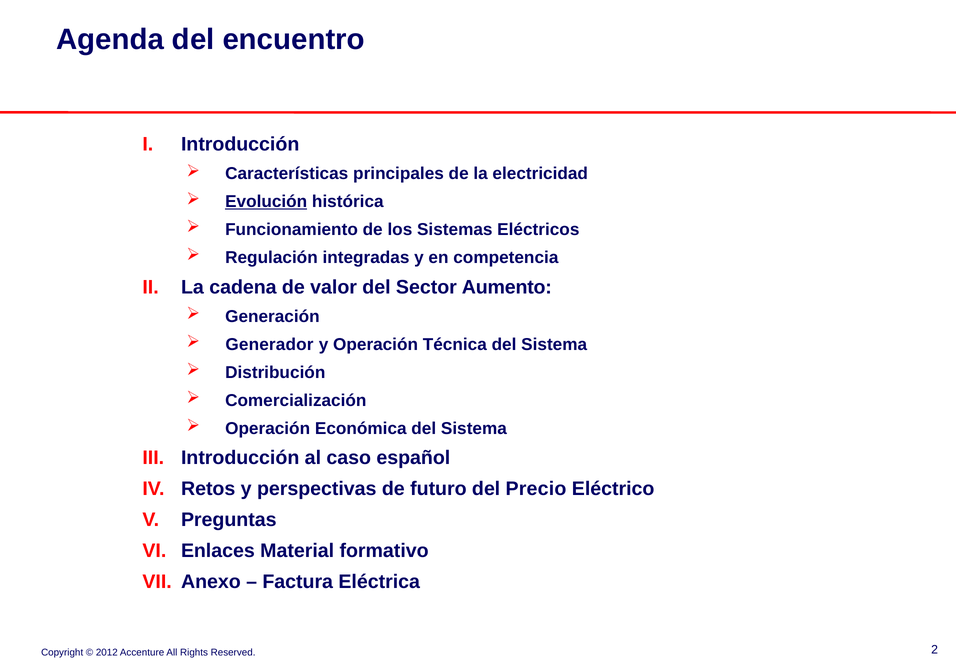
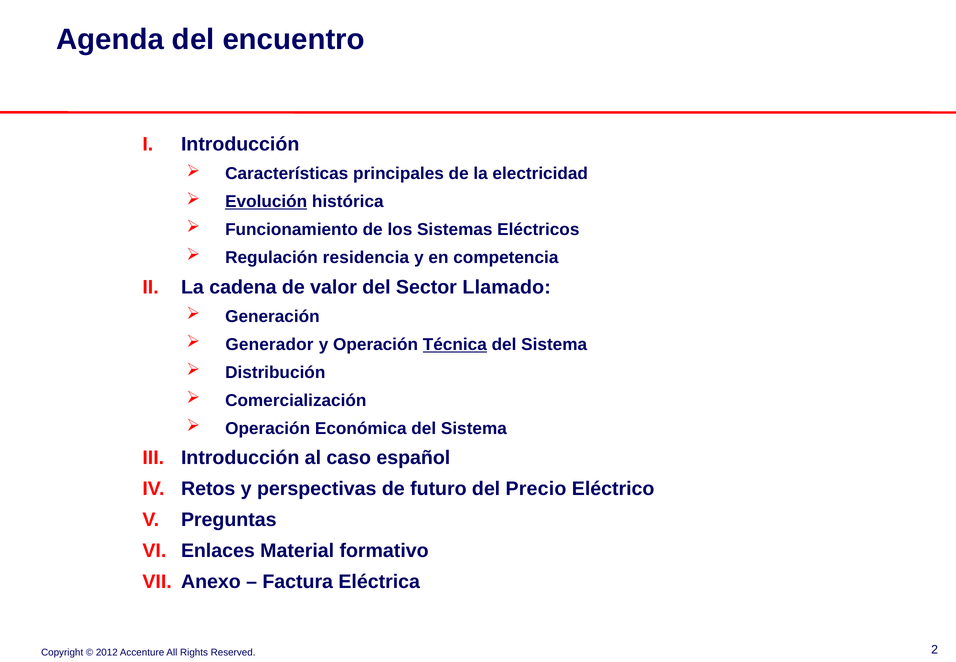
integradas: integradas -> residencia (366, 258)
Aumento: Aumento -> Llamado (507, 287)
Técnica underline: none -> present (455, 344)
